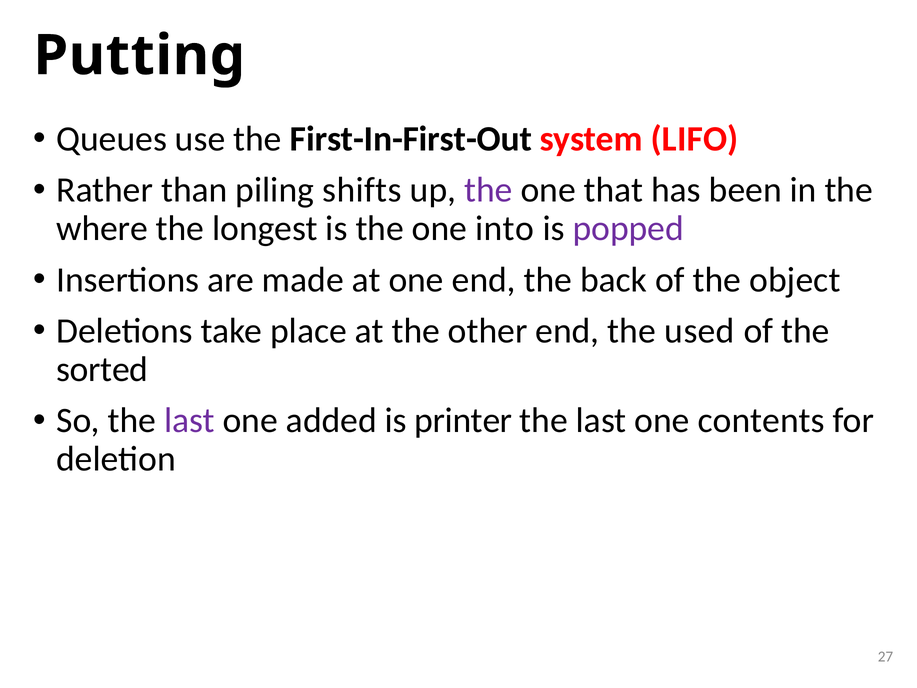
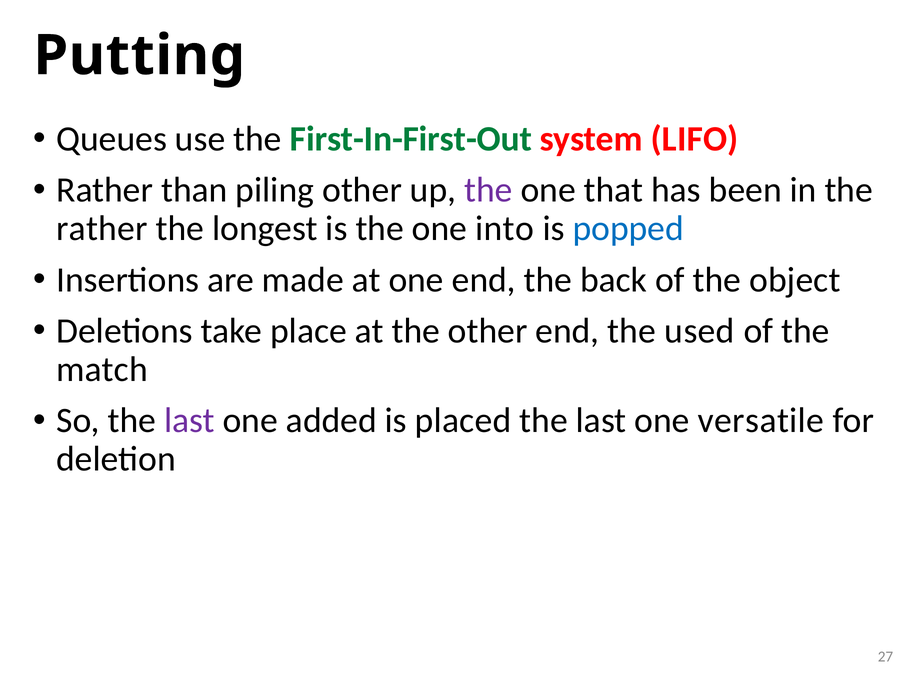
First-In-First-Out colour: black -> green (411, 139)
piling shifts: shifts -> other (362, 190)
where: where -> rather (102, 228)
popped colour: purple -> blue (628, 228)
sorted: sorted -> match (102, 369)
printer: printer -> placed (463, 421)
contents: contents -> versatile (761, 421)
